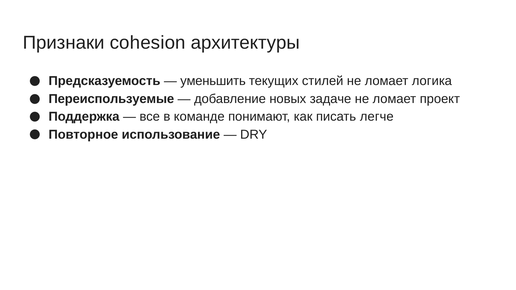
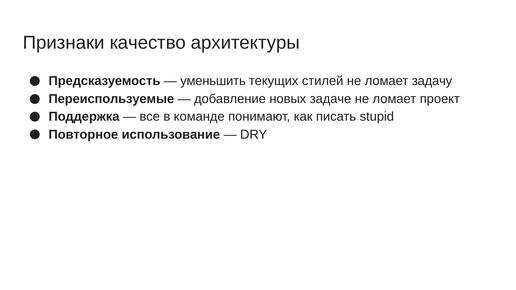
cohesion: cohesion -> качество (148, 43)
логика: логика -> задачу (432, 81)
легче: легче -> stupid (377, 117)
